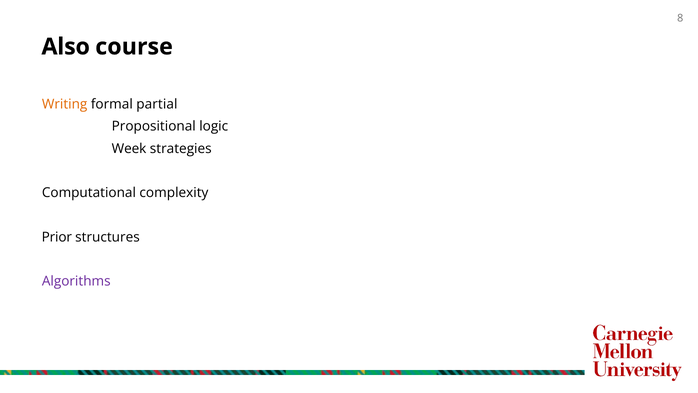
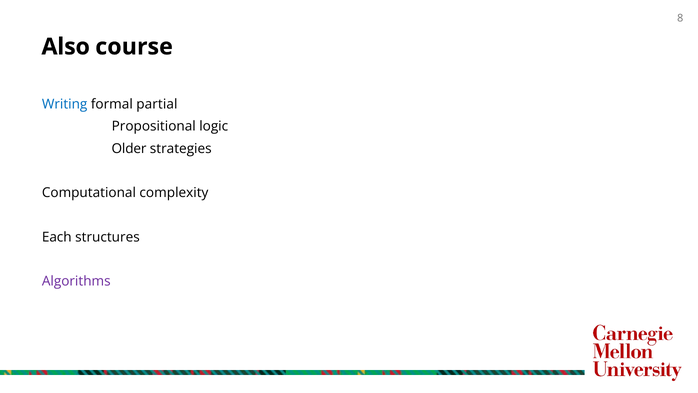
Writing colour: orange -> blue (65, 104)
Week: Week -> Older (129, 148)
Prior: Prior -> Each (57, 237)
